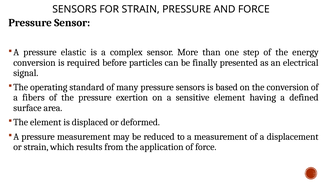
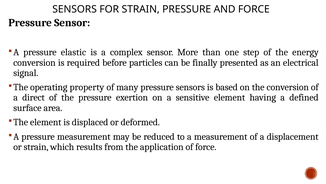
standard: standard -> property (87, 87)
fibers: fibers -> direct (33, 97)
